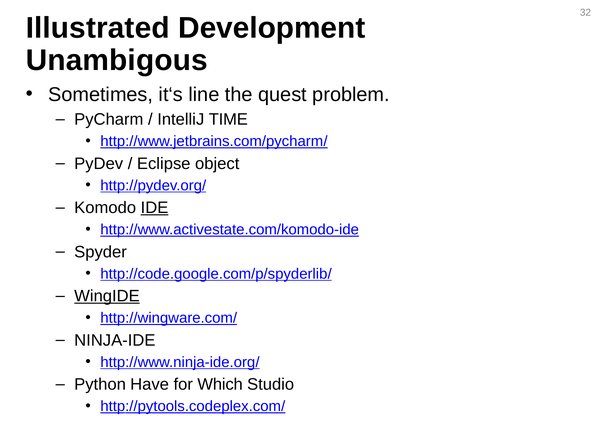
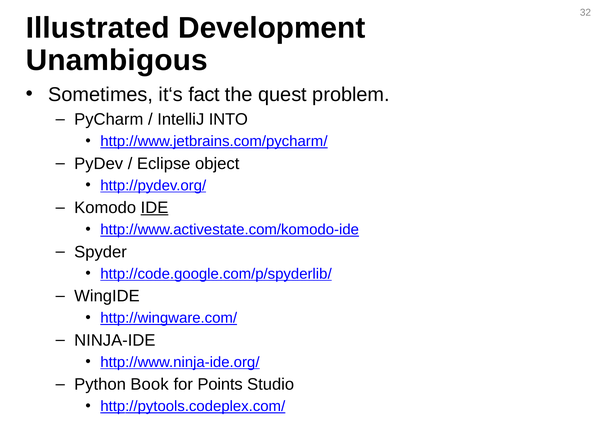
line: line -> fact (204, 94)
TIME: TIME -> INTO (228, 119)
WingIDE underline: present -> none (107, 296)
Have: Have -> Book (150, 384)
Which: Which -> Points (220, 384)
